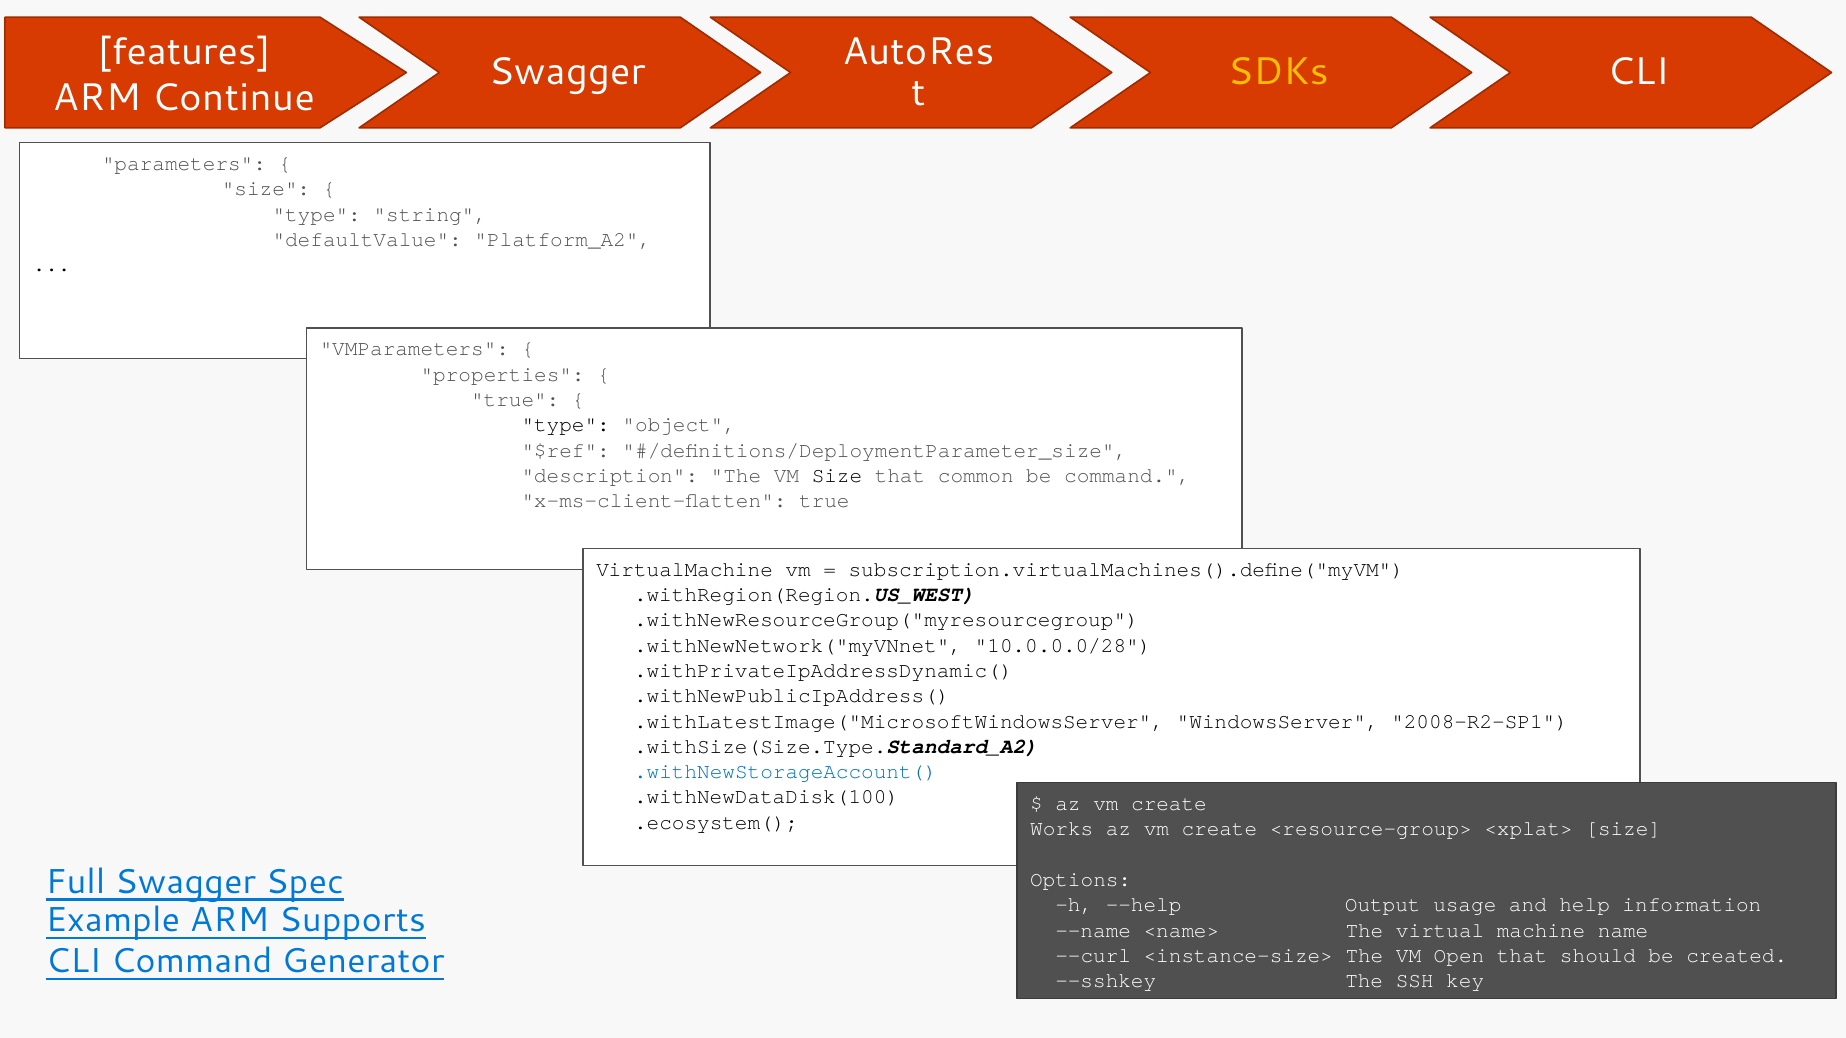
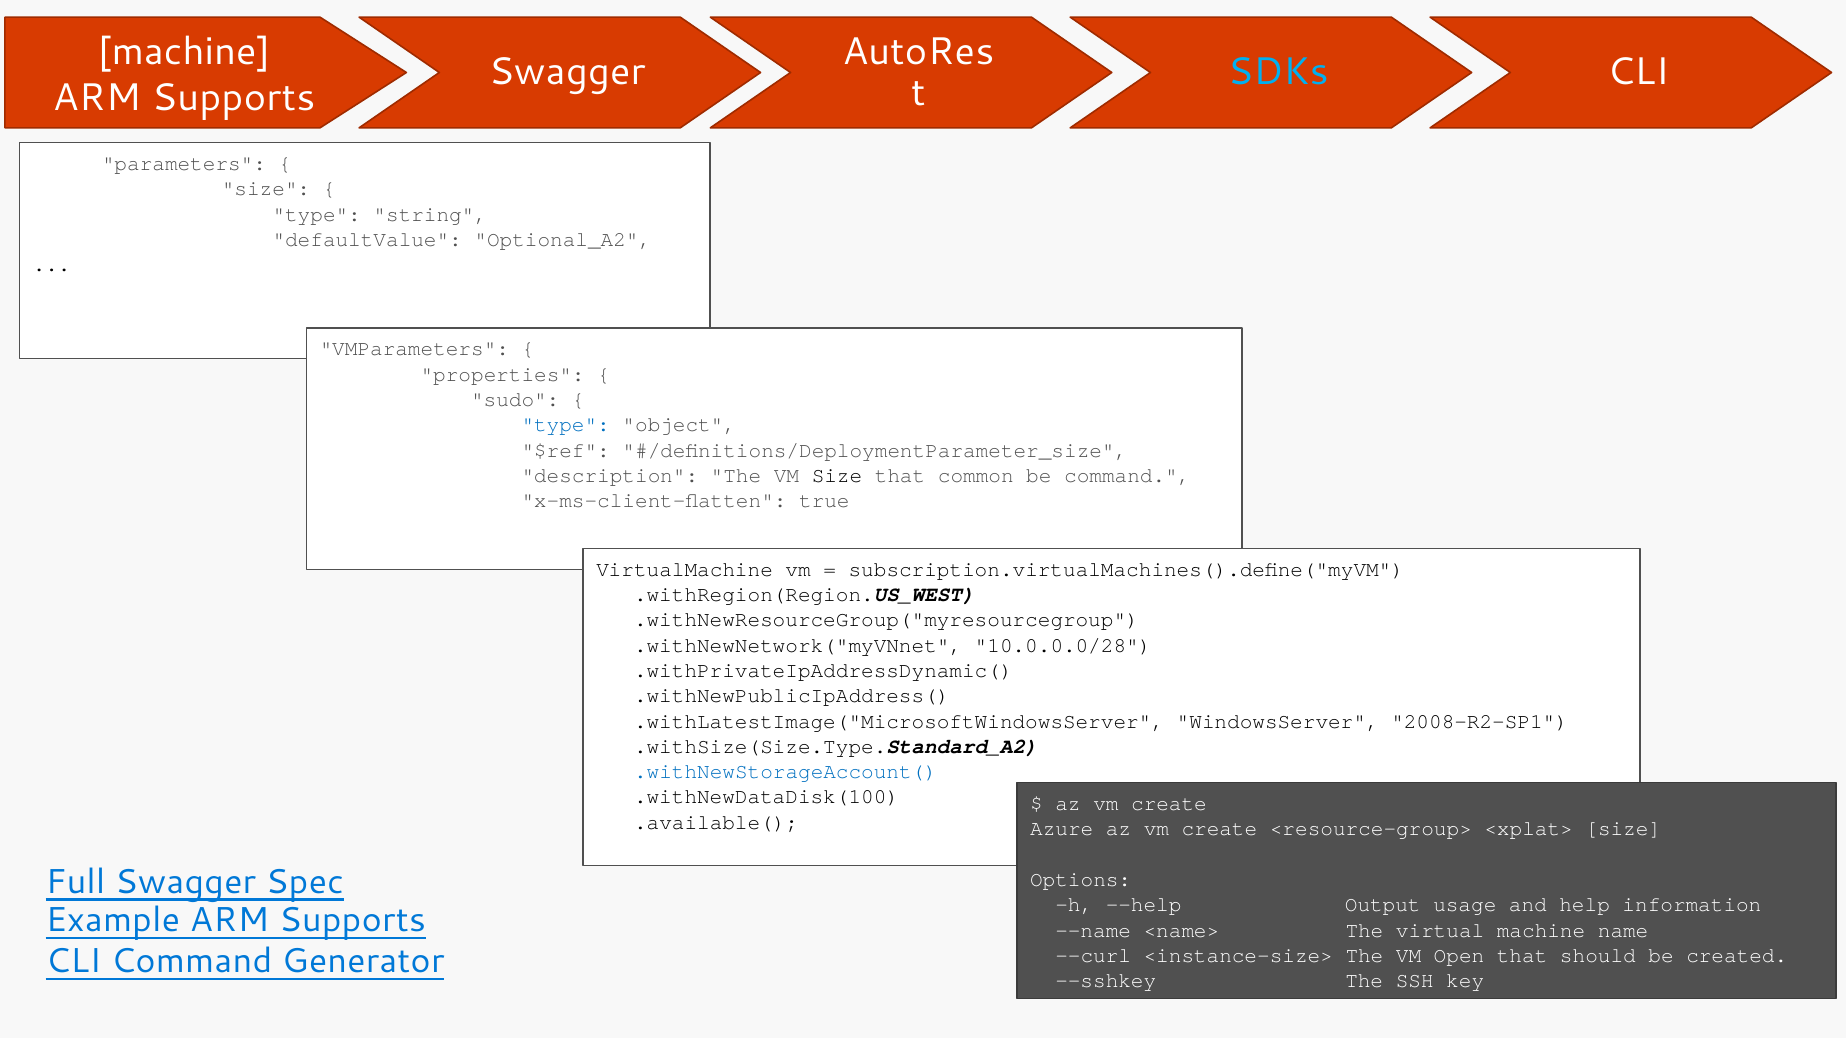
features: features -> machine (184, 52)
SDKs colour: yellow -> light blue (1278, 72)
Continue: Continue -> Supports (233, 98)
Platform_A2: Platform_A2 -> Optional_A2 (563, 239)
true: true -> sudo (515, 400)
type colour: black -> blue (566, 425)
.ecosystem(: .ecosystem( -> .available( (716, 823)
Works: Works -> Azure (1062, 829)
